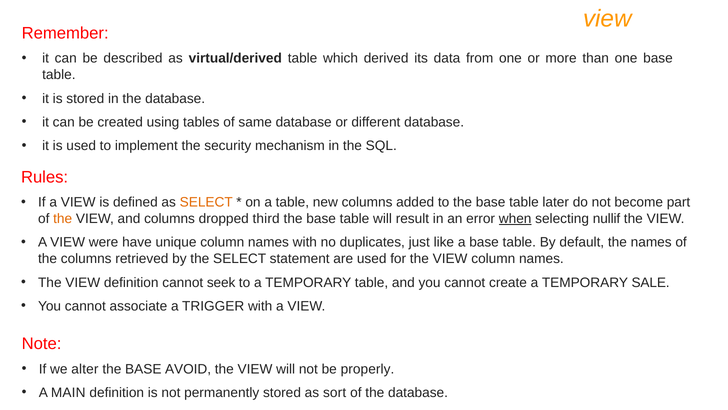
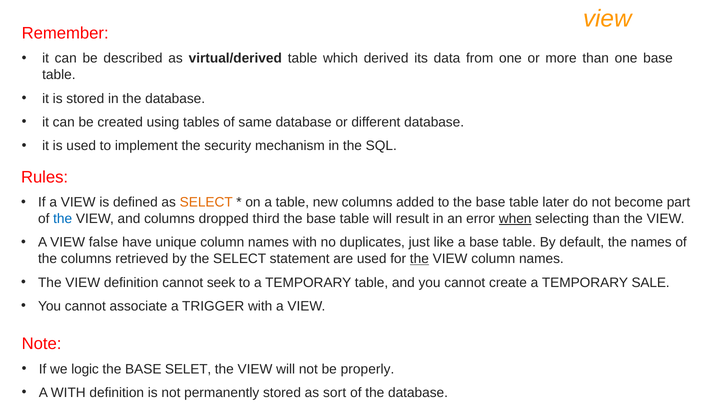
the colour: orange -> blue (63, 218)
selecting nullif: nullif -> than (606, 218)
were: were -> false (103, 242)
the underline: none -> present (419, 259)
alter: alter -> logic (85, 369)
AVOID: AVOID -> SELET (188, 369)
A MAIN: MAIN -> WITH (68, 392)
